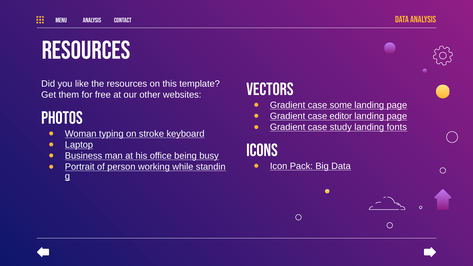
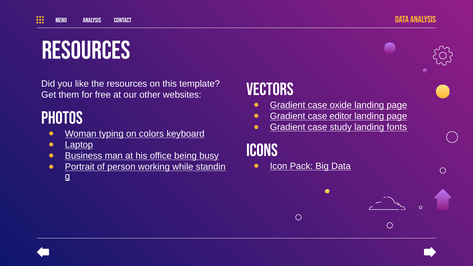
some: some -> oxide (341, 105)
stroke: stroke -> colors (151, 134)
